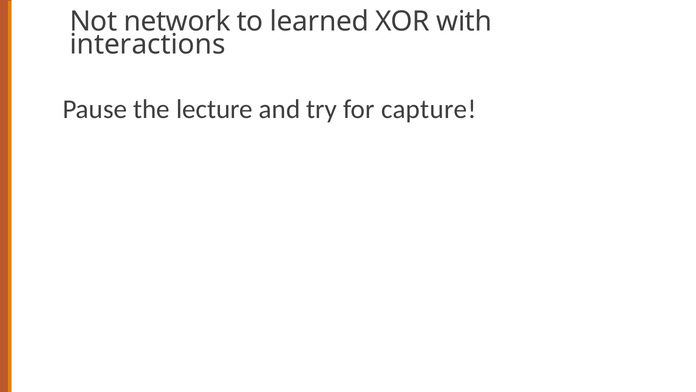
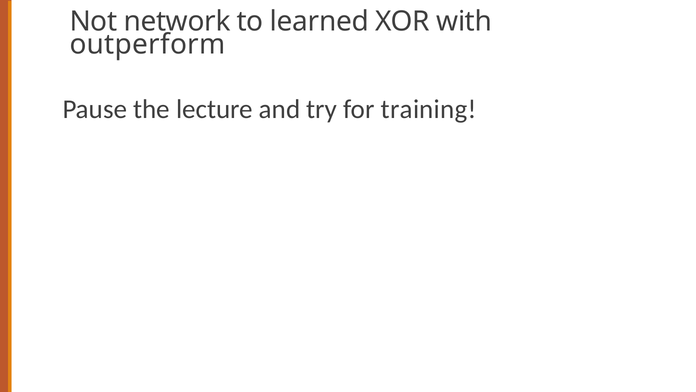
interactions: interactions -> outperform (147, 45)
capture: capture -> training (429, 109)
